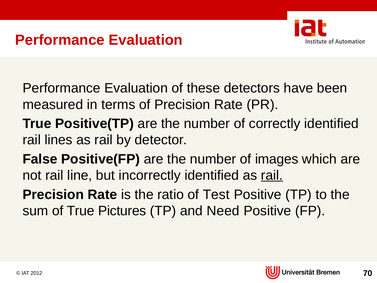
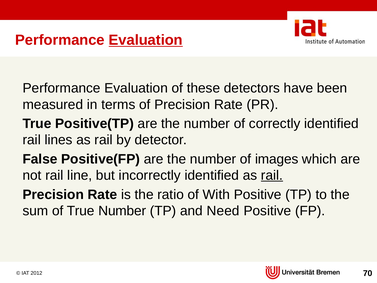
Evaluation underline: none -> present (146, 40)
Test: Test -> With (216, 194)
True Pictures: Pictures -> Number (122, 211)
